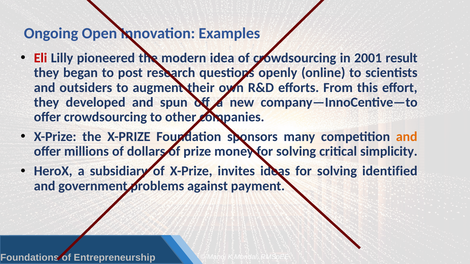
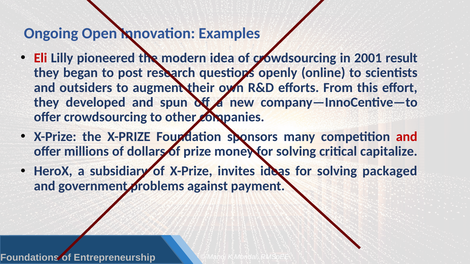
and colour: orange -> red (407, 137)
simplicity: simplicity -> capitalize (389, 152)
identified: identified -> packaged (390, 171)
